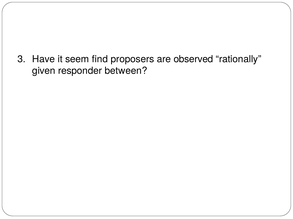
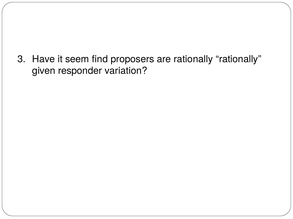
are observed: observed -> rationally (193, 59)
between: between -> variation (126, 71)
